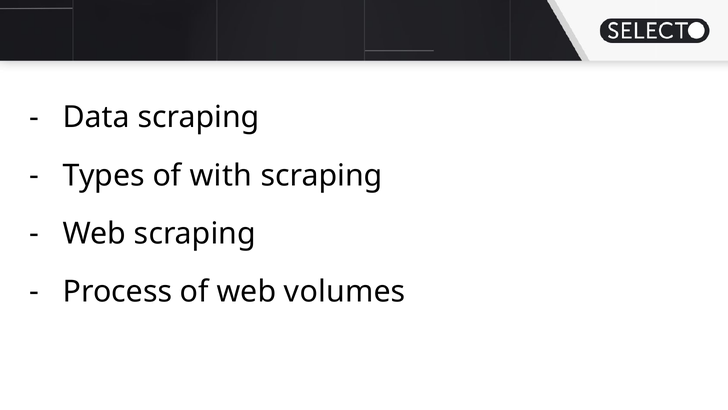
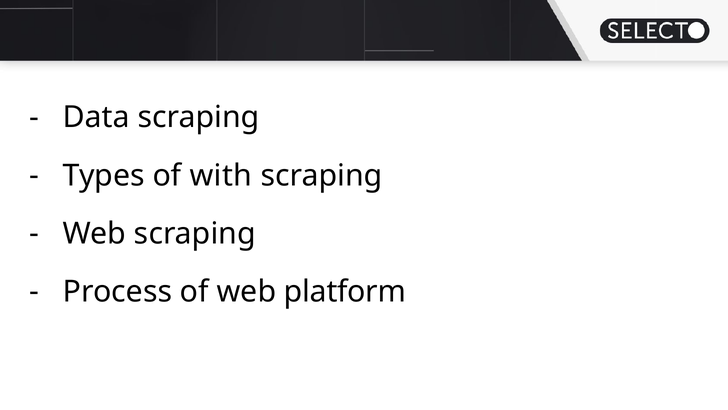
volumes: volumes -> platform (345, 291)
